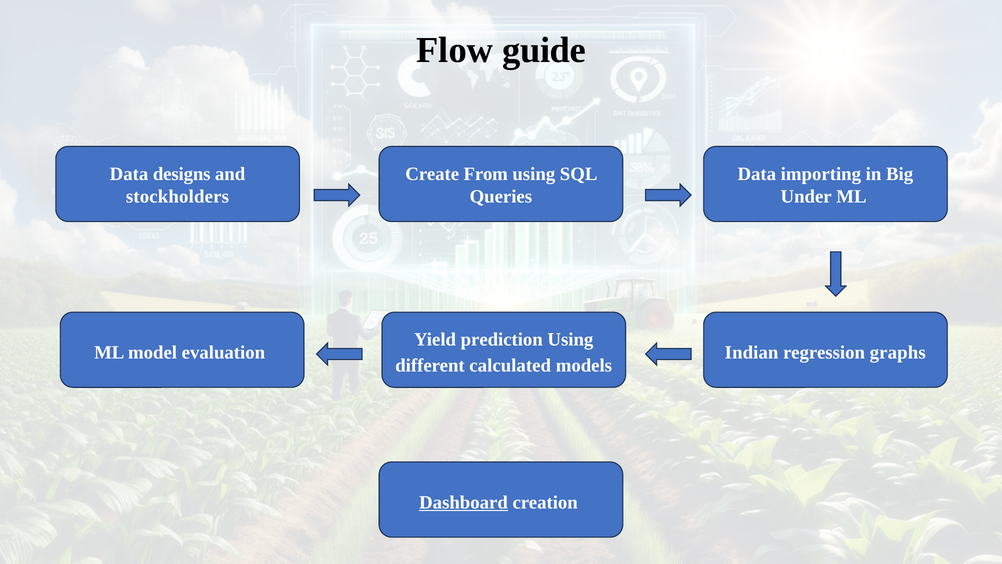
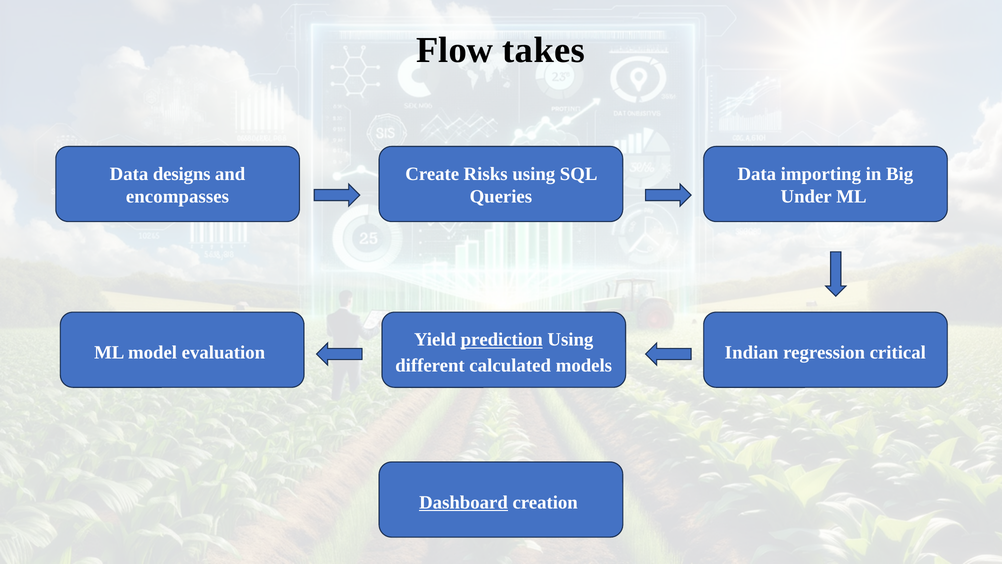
guide: guide -> takes (544, 50)
From: From -> Risks (486, 174)
stockholders: stockholders -> encompasses (177, 196)
prediction underline: none -> present (502, 340)
graphs: graphs -> critical (898, 353)
